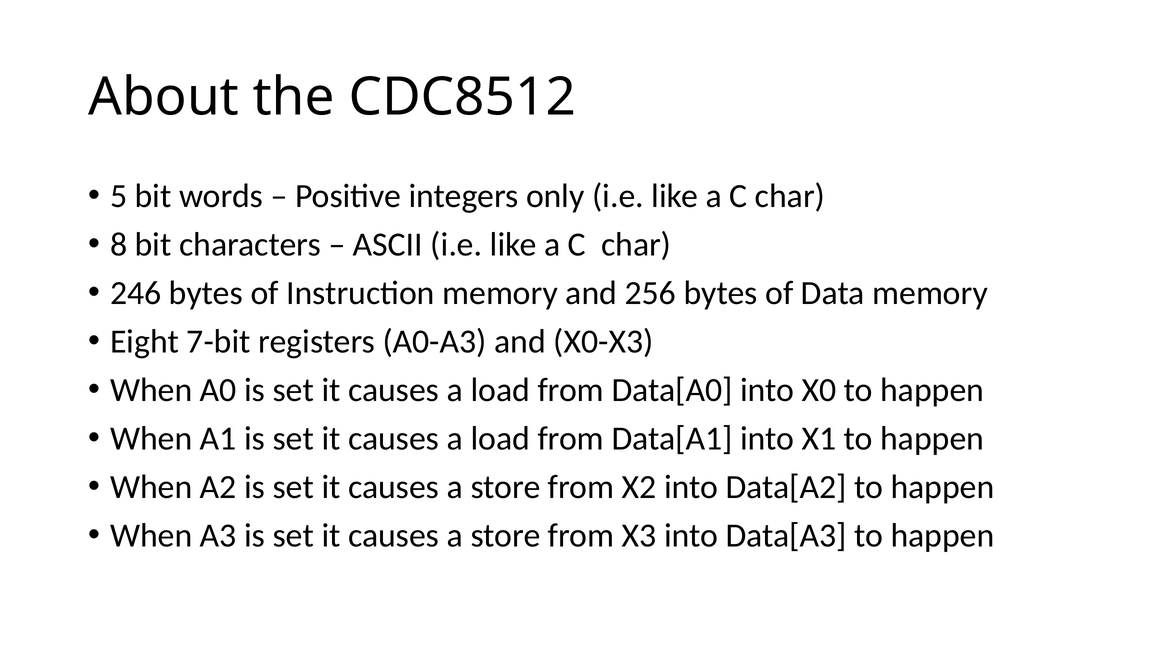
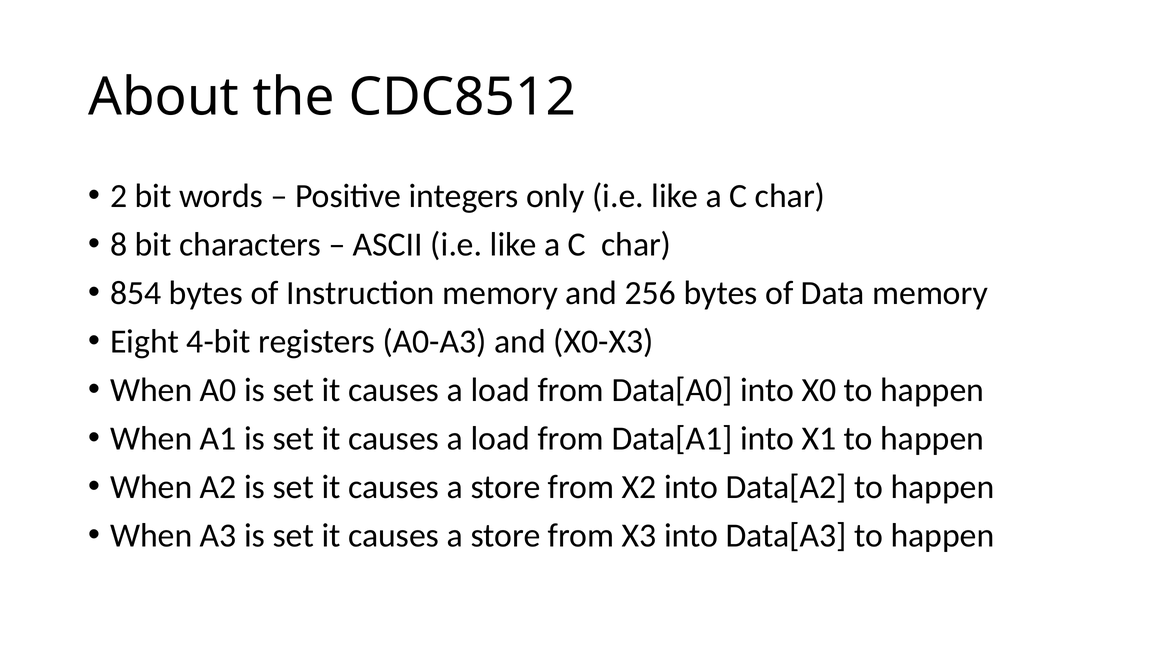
5: 5 -> 2 (119, 196)
246: 246 -> 854 (136, 293)
7-bit: 7-bit -> 4-bit (219, 341)
